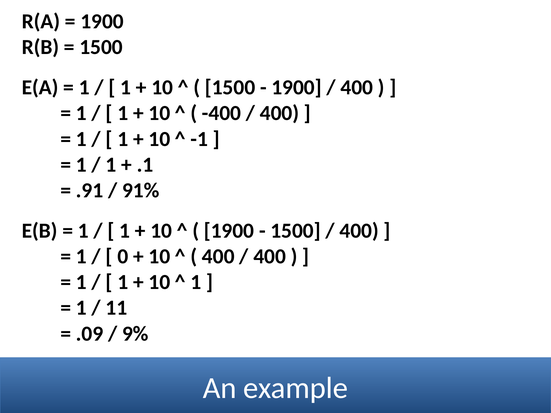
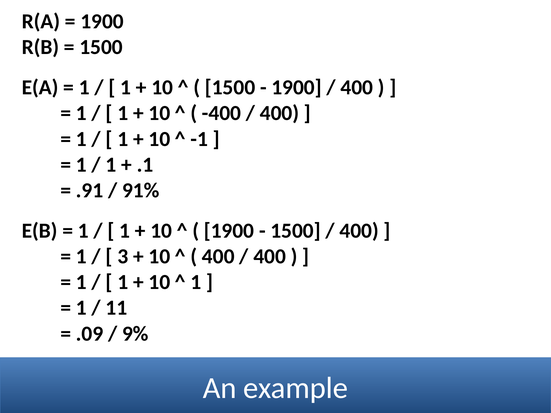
0: 0 -> 3 (123, 257)
